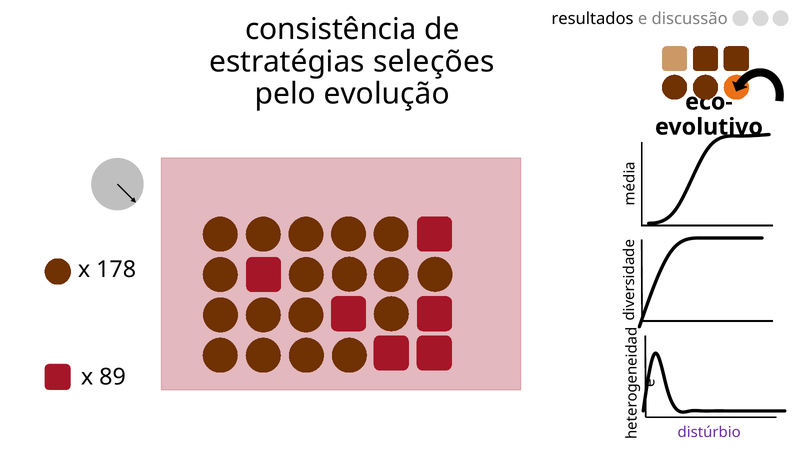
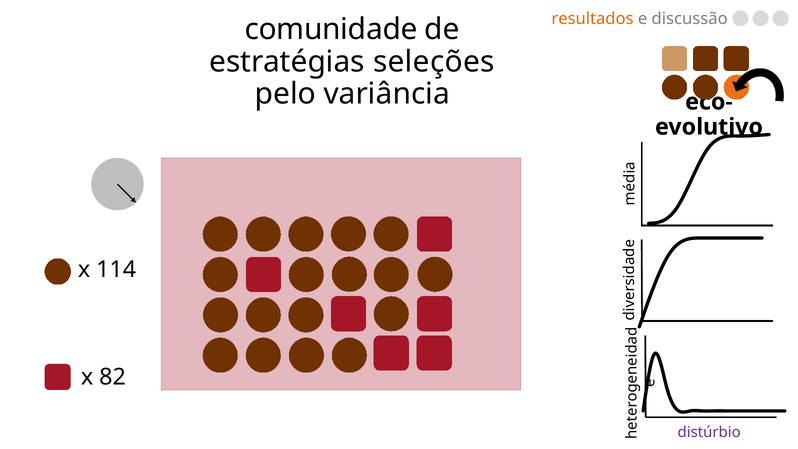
resultados colour: black -> orange (592, 19)
consistência: consistência -> comunidade (331, 29)
evolução: evolução -> variância (387, 94)
178: 178 -> 114 (116, 269)
89: 89 -> 82 (113, 377)
